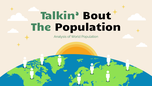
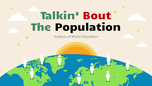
Bout colour: black -> red (97, 16)
